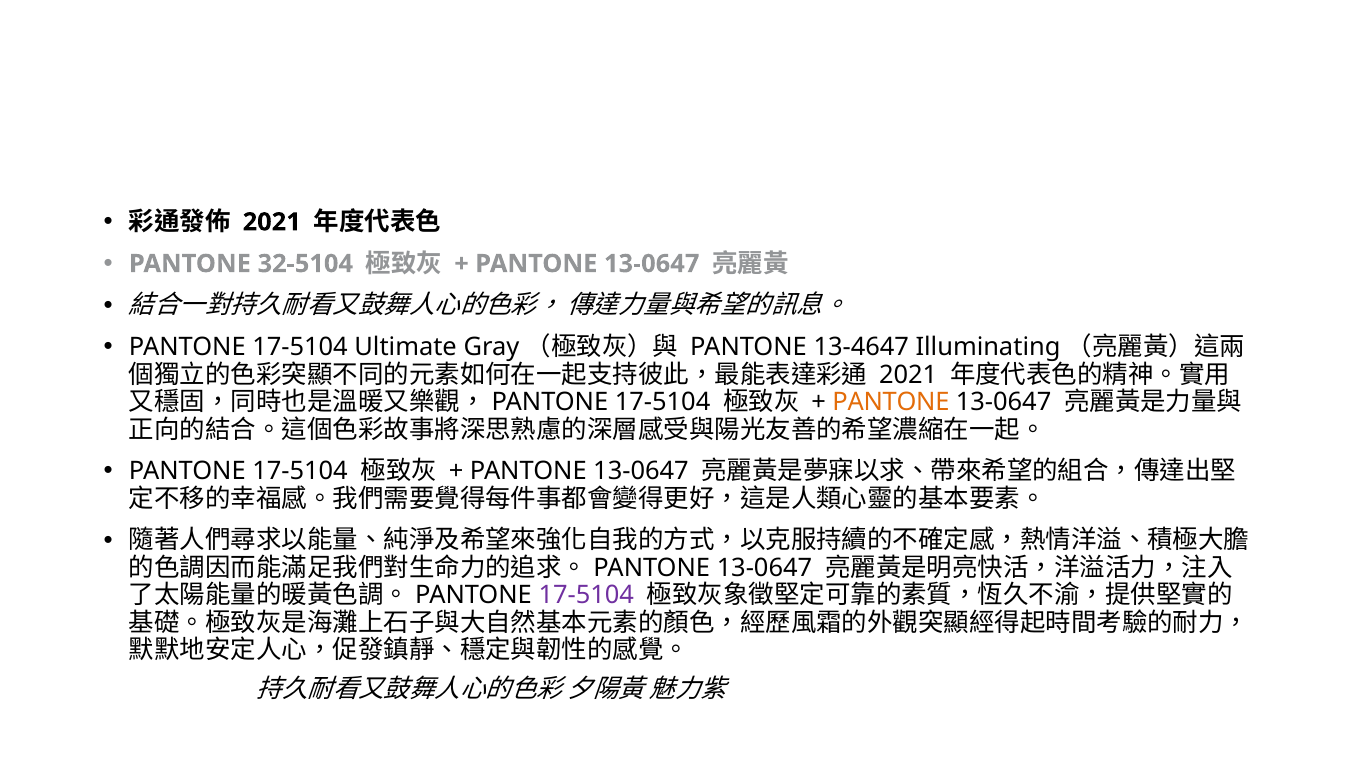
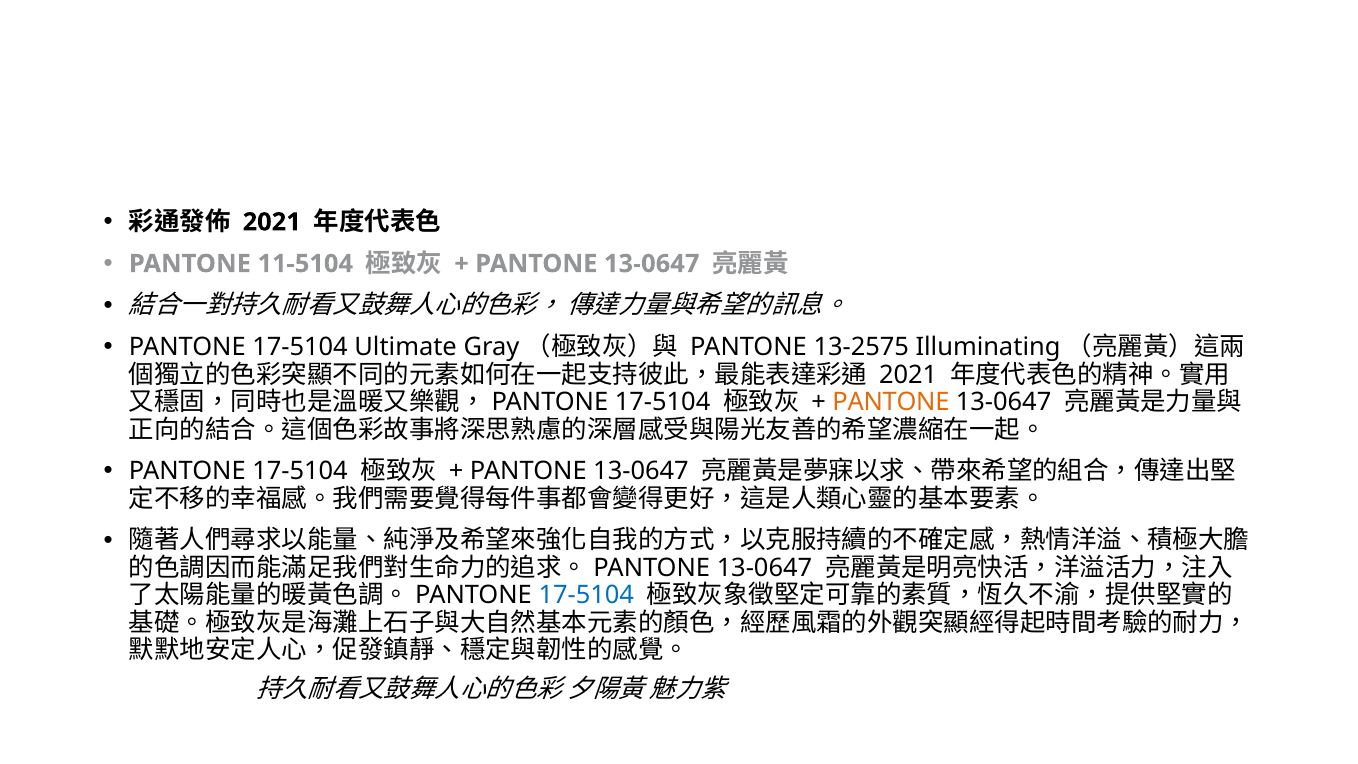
32-5104: 32-5104 -> 11-5104 (305, 264)
13-4647: 13-4647 -> 13-2575 (861, 347)
17-5104 colour: purple -> blue (586, 595)
